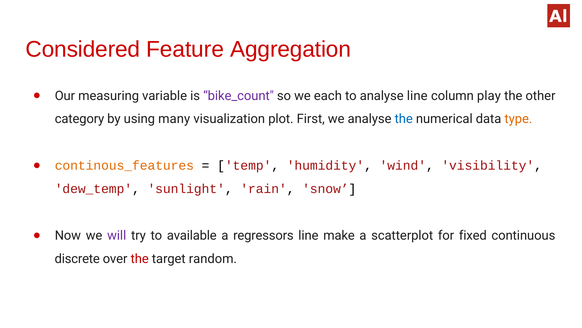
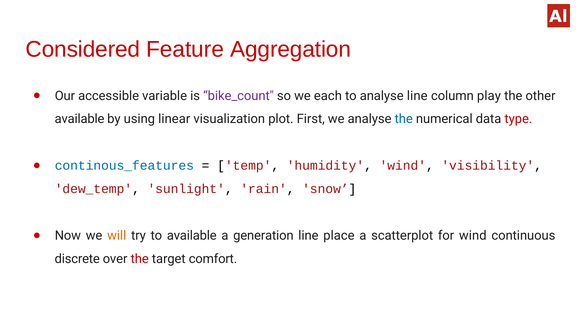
measuring: measuring -> accessible (109, 96)
category: category -> available (80, 119)
many: many -> linear (174, 119)
type colour: orange -> red (518, 119)
continous_features colour: orange -> blue (124, 165)
will colour: purple -> orange (117, 235)
regressors: regressors -> generation (263, 235)
make: make -> place (339, 235)
for fixed: fixed -> wind (473, 235)
random: random -> comfort (213, 258)
